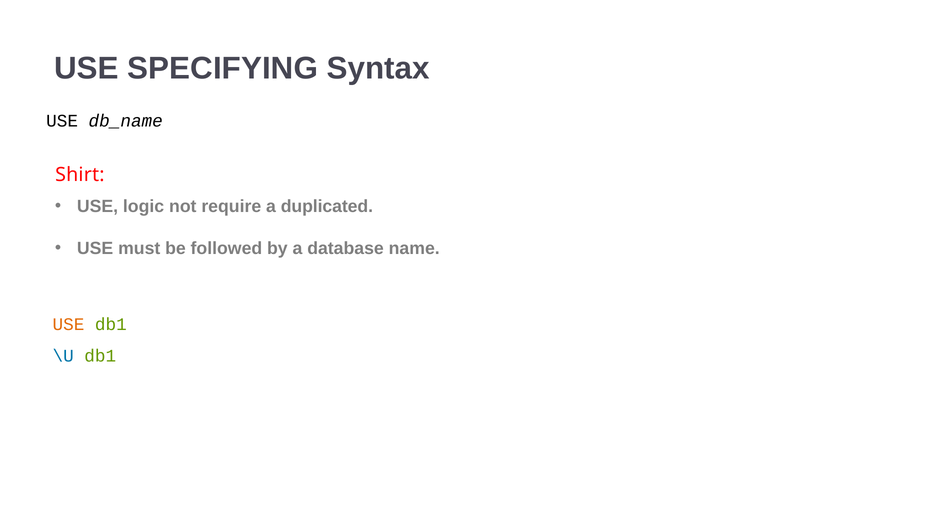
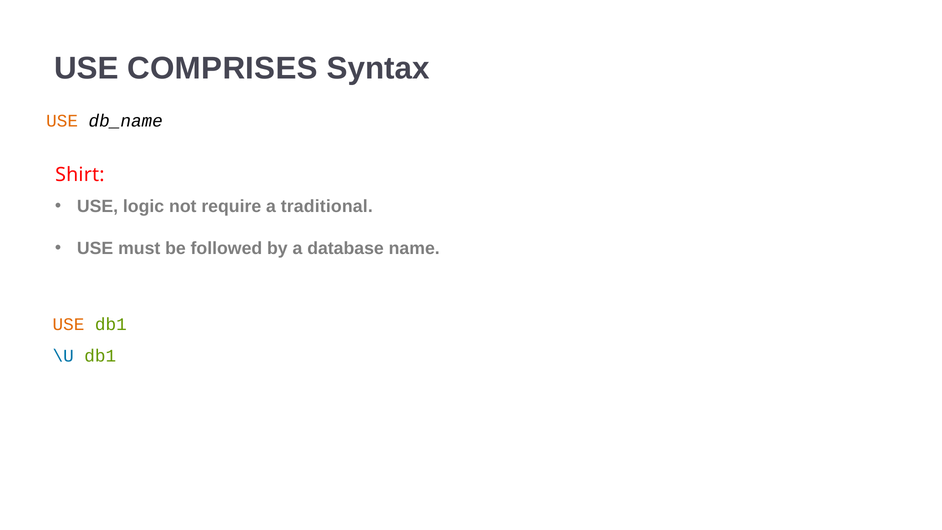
SPECIFYING: SPECIFYING -> COMPRISES (223, 68)
USE colour: black -> orange (62, 121)
duplicated: duplicated -> traditional (327, 206)
